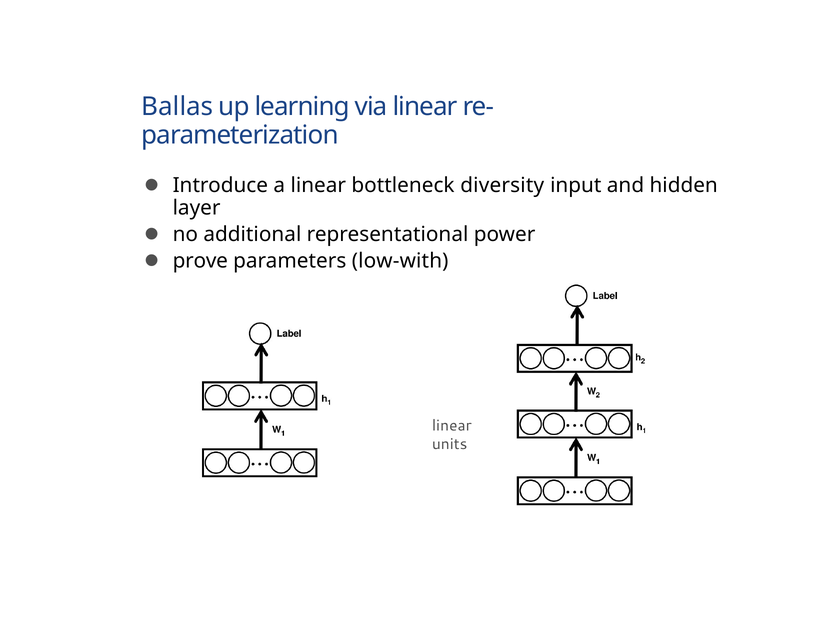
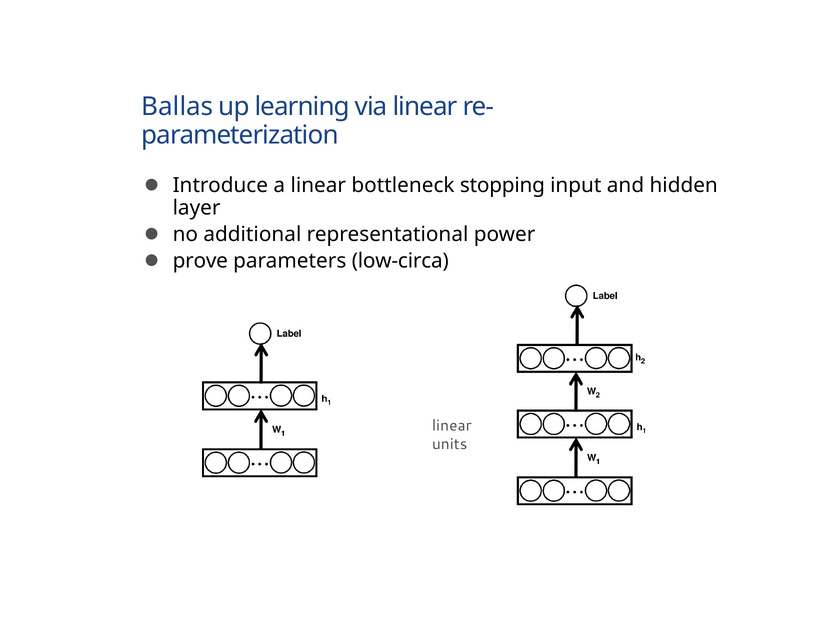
diversity: diversity -> stopping (502, 185)
low-with: low-with -> low-circa (400, 261)
